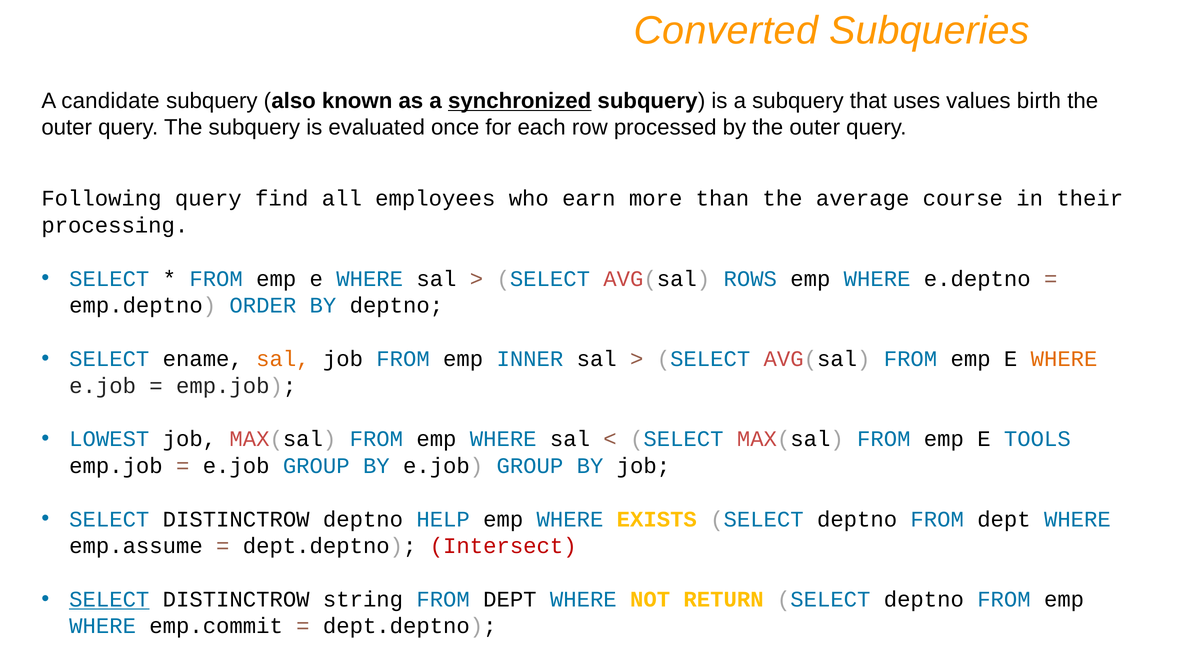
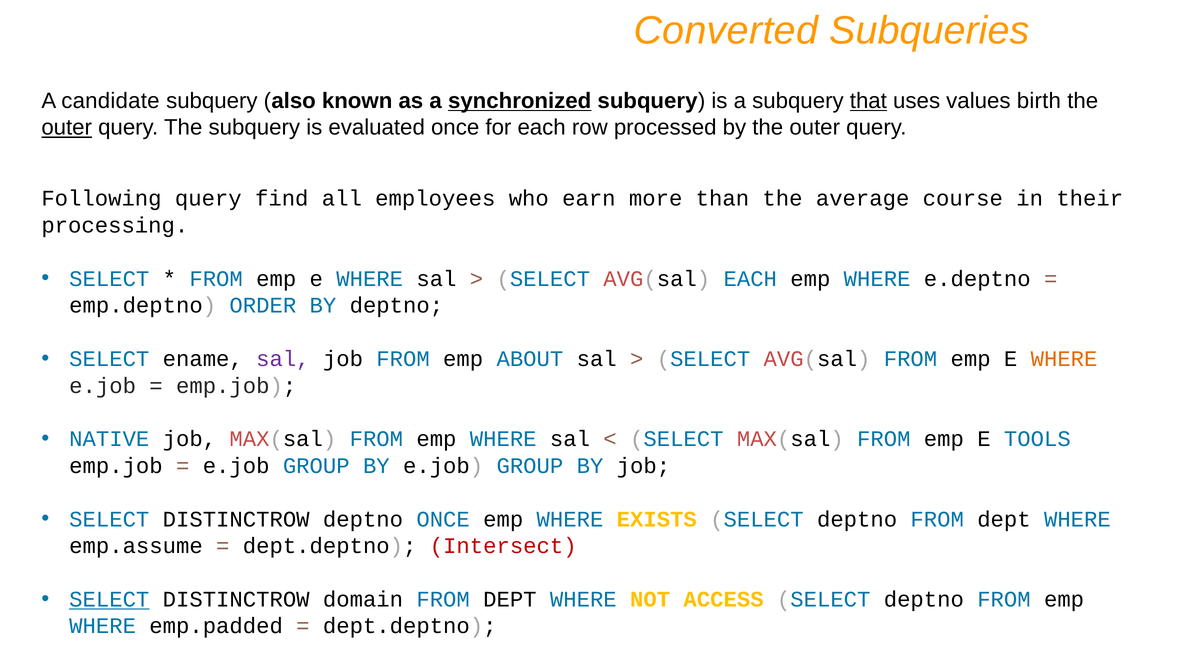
that underline: none -> present (868, 101)
outer underline: none -> present (67, 128)
AVG(sal ROWS: ROWS -> EACH (750, 279)
sal colour: orange -> purple (283, 359)
INNER: INNER -> ABOUT (530, 359)
LOWEST: LOWEST -> NATIVE (109, 439)
deptno HELP: HELP -> ONCE (443, 519)
string: string -> domain (363, 599)
RETURN: RETURN -> ACCESS (724, 599)
emp.commit: emp.commit -> emp.padded (216, 626)
